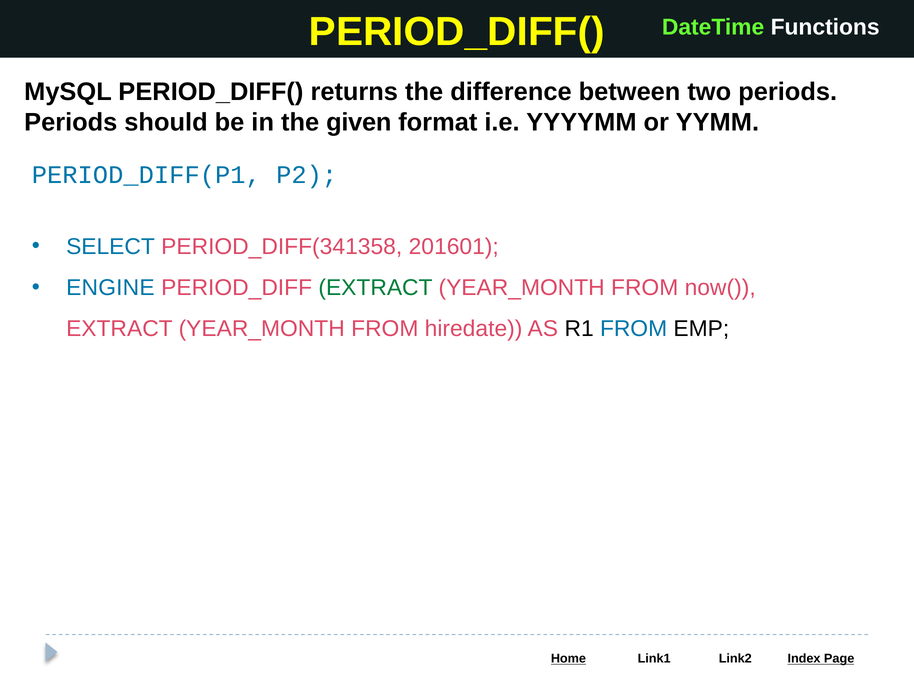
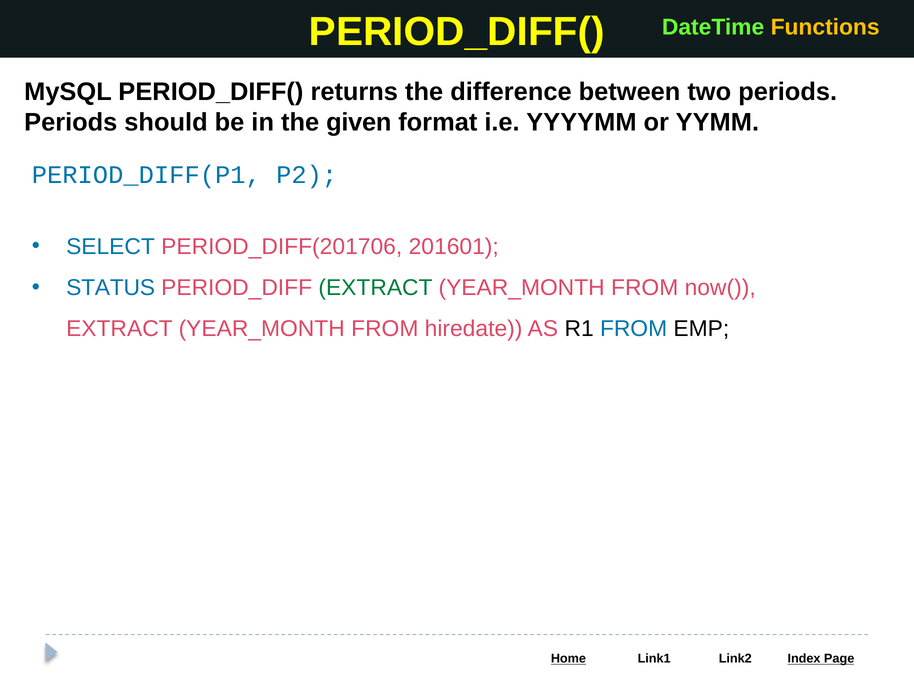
Functions colour: white -> yellow (825, 27)
PERIOD_DIFF(341358: PERIOD_DIFF(341358 -> PERIOD_DIFF(201706 (282, 247)
ENGINE: ENGINE -> STATUS (111, 288)
